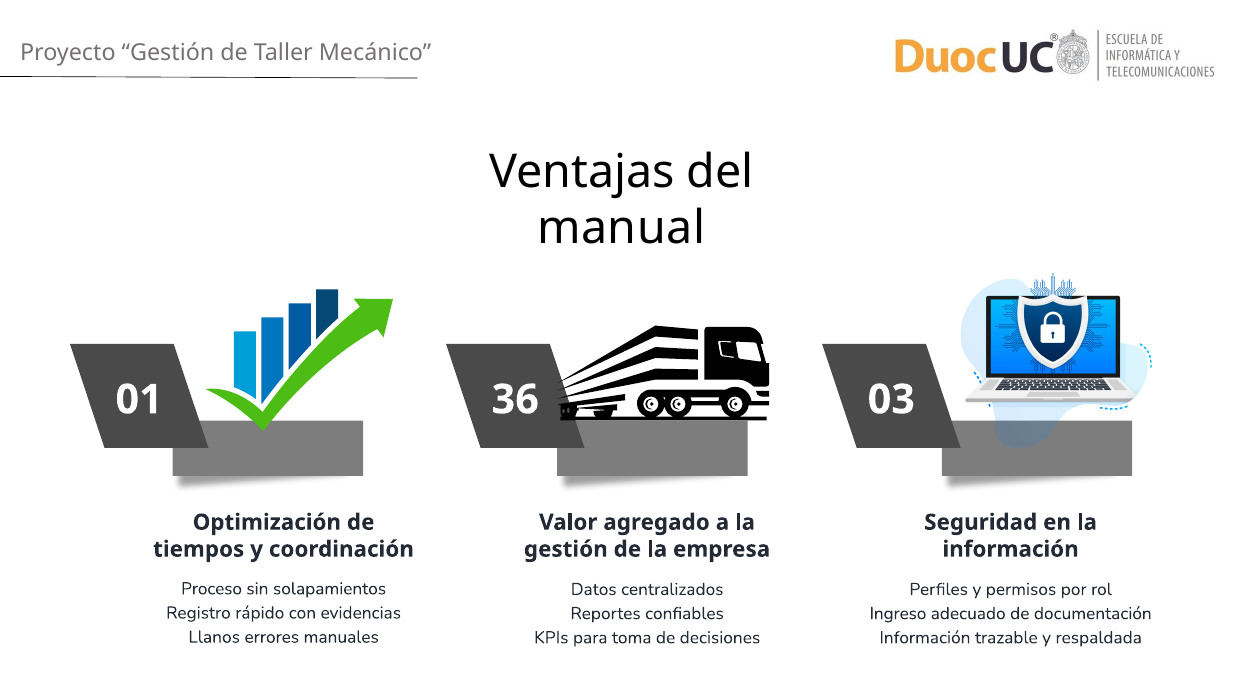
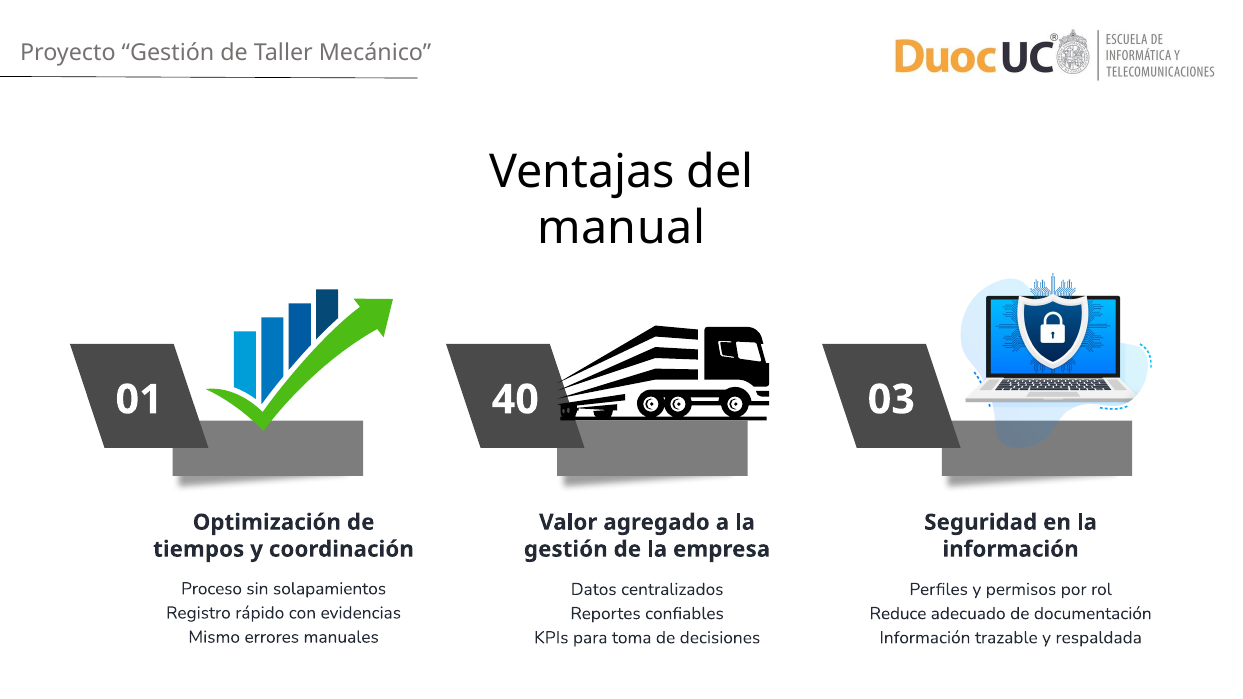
36: 36 -> 40 (515, 400)
Ingreso: Ingreso -> Reduce (898, 614)
Llanos: Llanos -> Mismo (214, 637)
